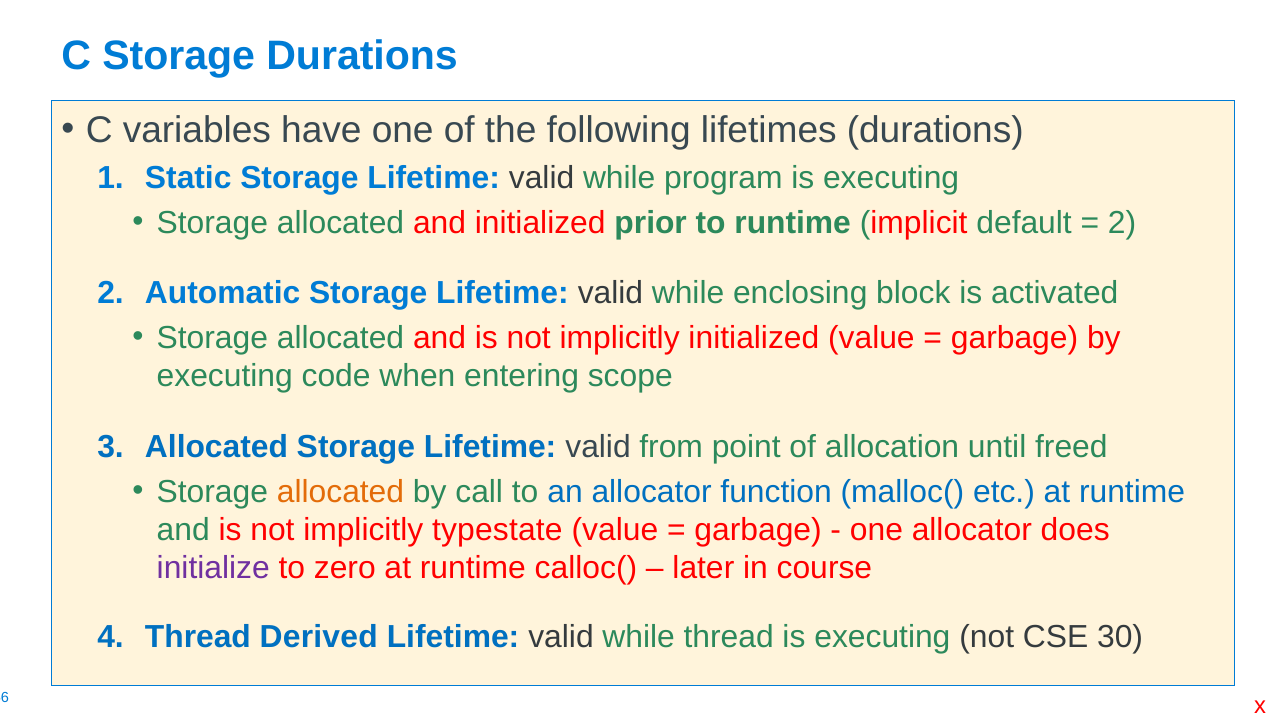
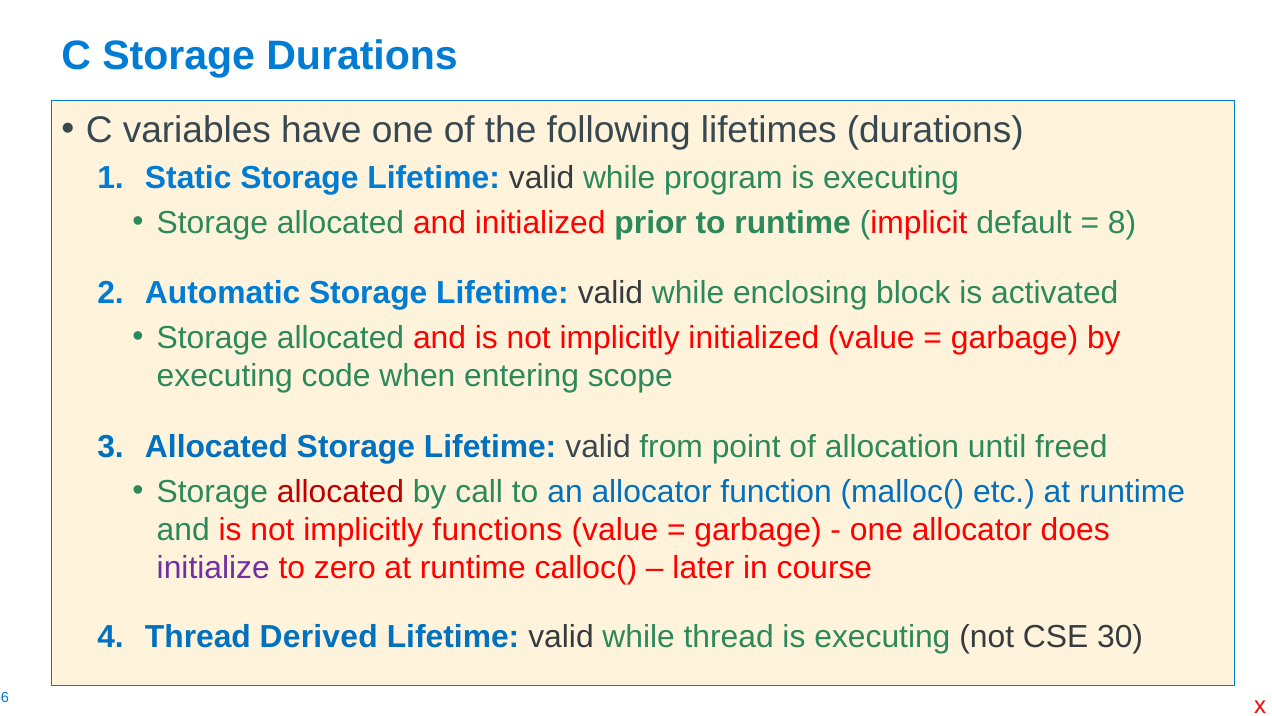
2: 2 -> 8 (1122, 223)
allocated colour: orange -> red (340, 491)
typestate: typestate -> functions (497, 529)
